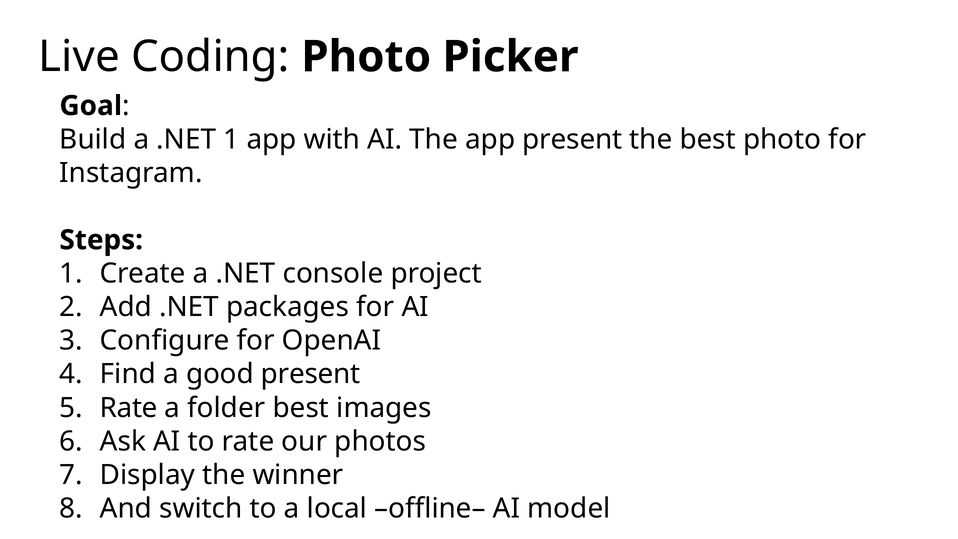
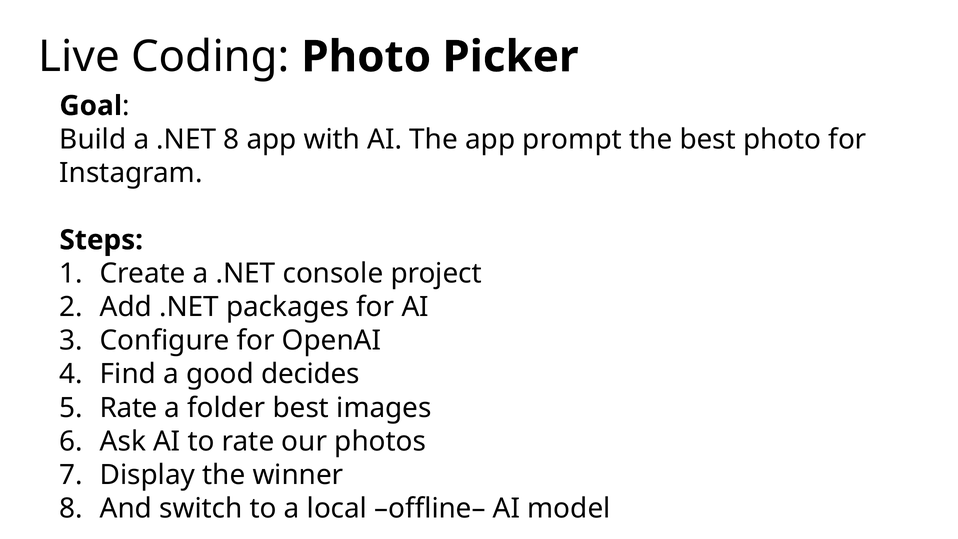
.NET 1: 1 -> 8 (231, 139)
app present: present -> prompt (572, 139)
good present: present -> decides (311, 374)
